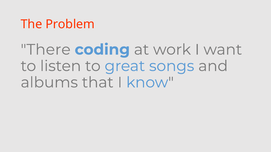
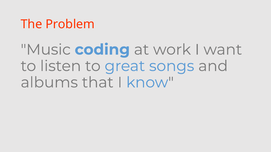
There: There -> Music (46, 50)
